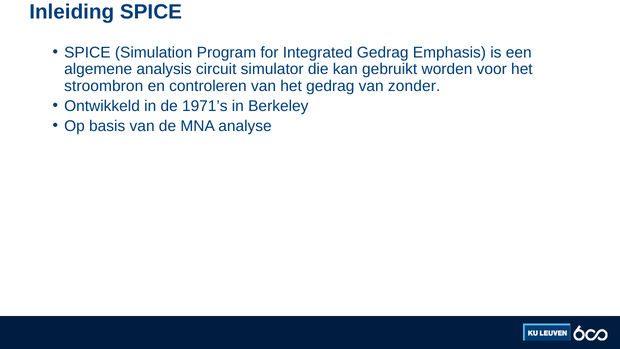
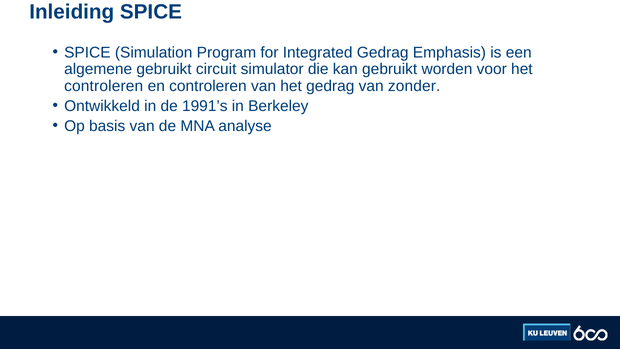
algemene analysis: analysis -> gebruikt (164, 69)
stroombron: stroombron -> controleren (104, 86)
1971’s: 1971’s -> 1991’s (205, 106)
